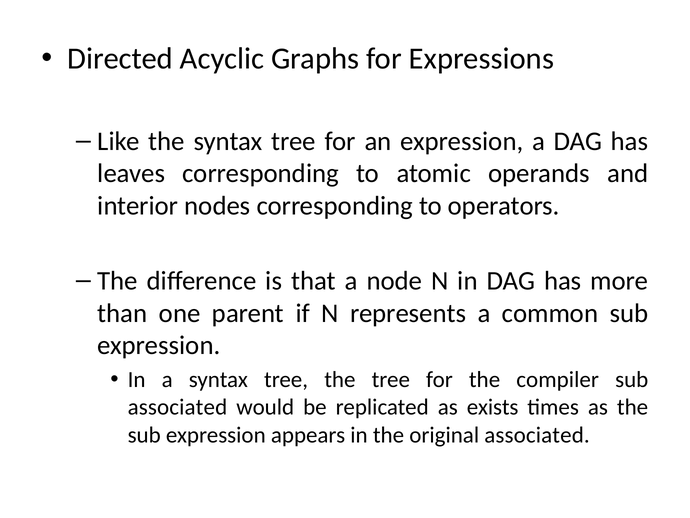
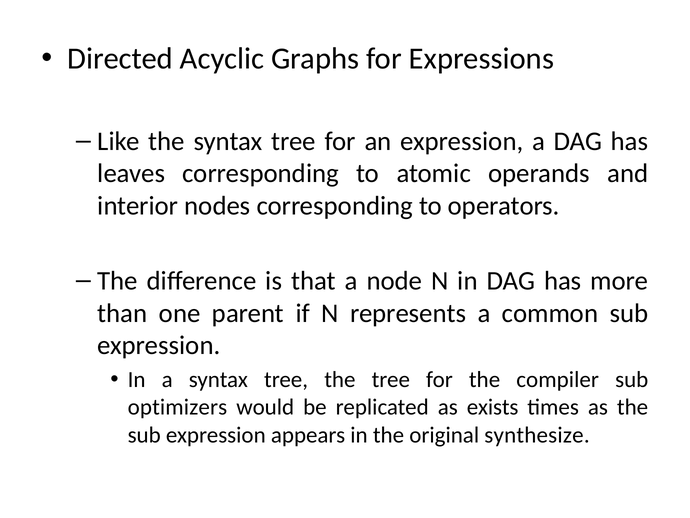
associated: associated -> optimizers (177, 407)
original associated: associated -> synthesize (537, 435)
